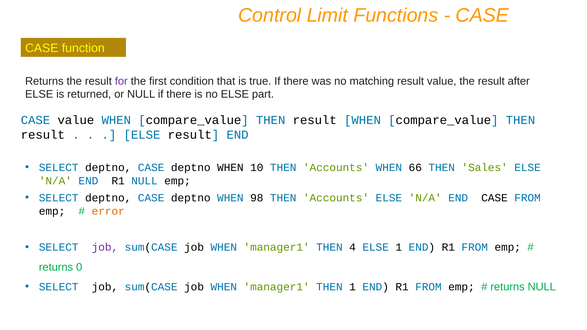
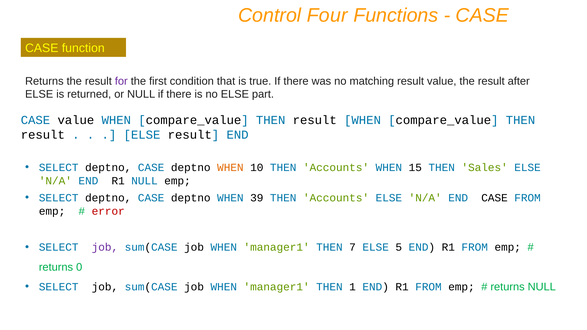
Limit: Limit -> Four (327, 15)
WHEN colour: black -> orange (230, 168)
66: 66 -> 15 (415, 168)
98: 98 -> 39 (257, 198)
error colour: orange -> red (108, 211)
4: 4 -> 7 (353, 247)
ELSE 1: 1 -> 5 (399, 247)
